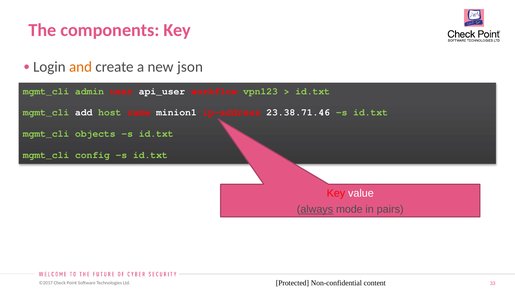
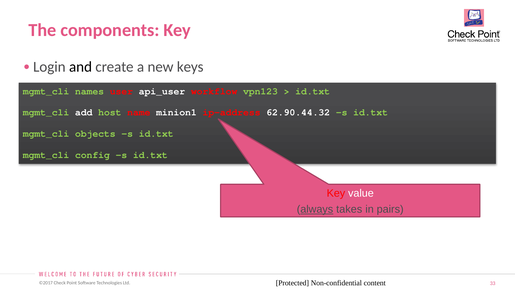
and colour: orange -> black (81, 67)
json: json -> keys (190, 67)
admin: admin -> names (90, 91)
23.38.71.46: 23.38.71.46 -> 62.90.44.32 (298, 112)
mode: mode -> takes (349, 209)
